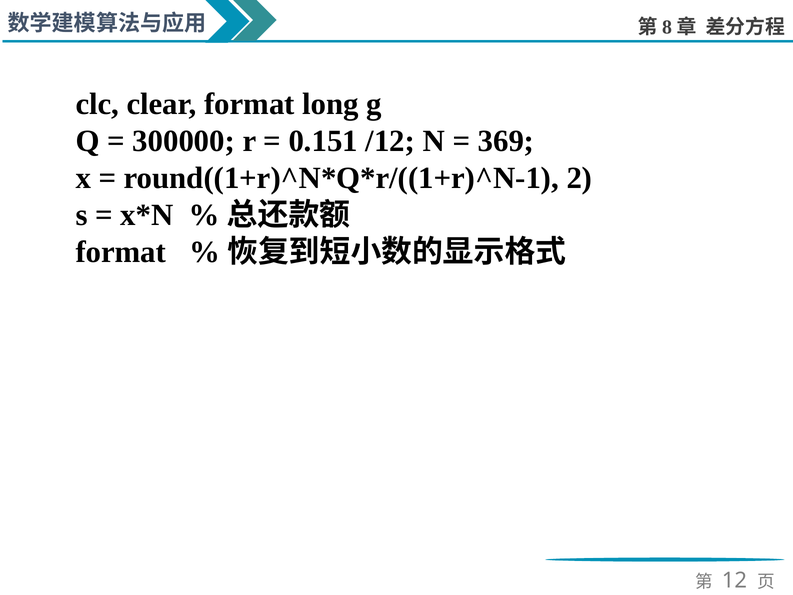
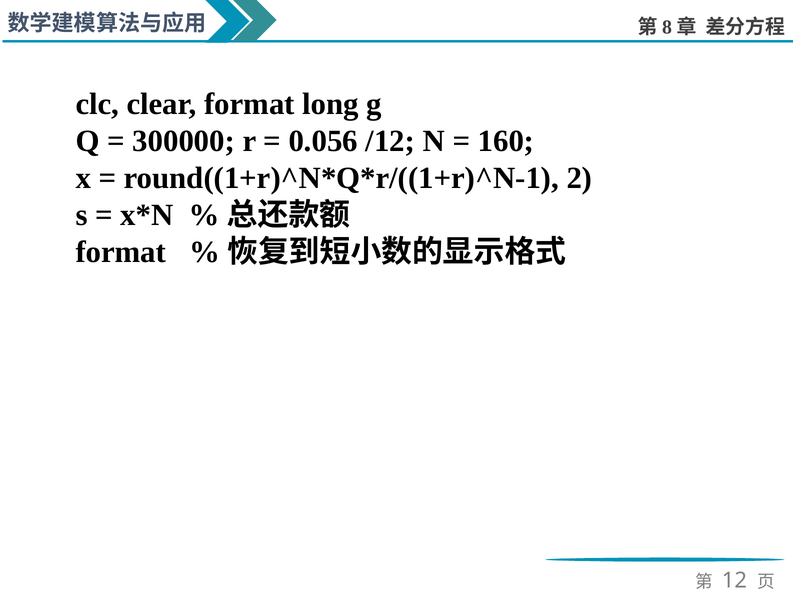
0.151: 0.151 -> 0.056 (323, 141)
369: 369 -> 160 (506, 141)
